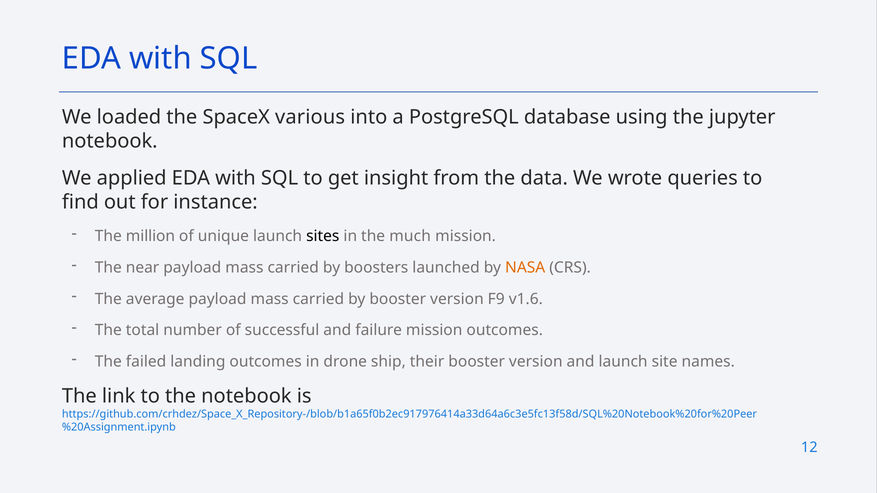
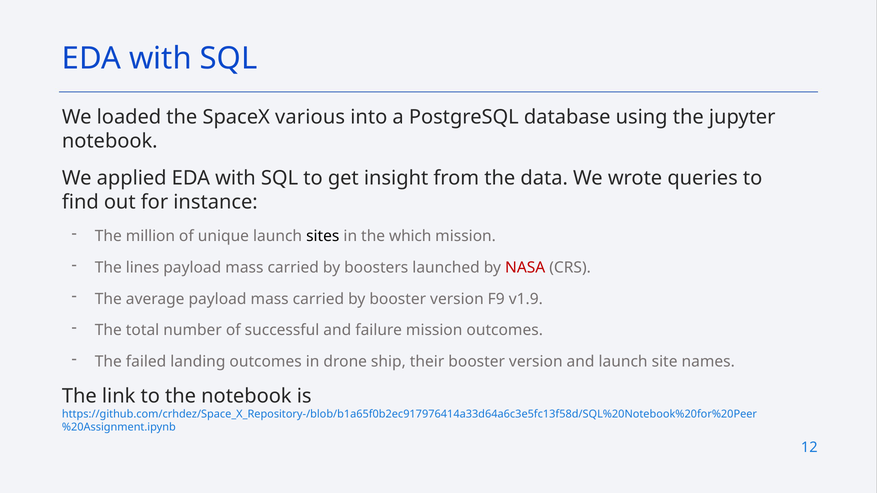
much: much -> which (410, 236)
near: near -> lines (143, 268)
NASA colour: orange -> red (525, 268)
v1.6: v1.6 -> v1.9 (526, 299)
